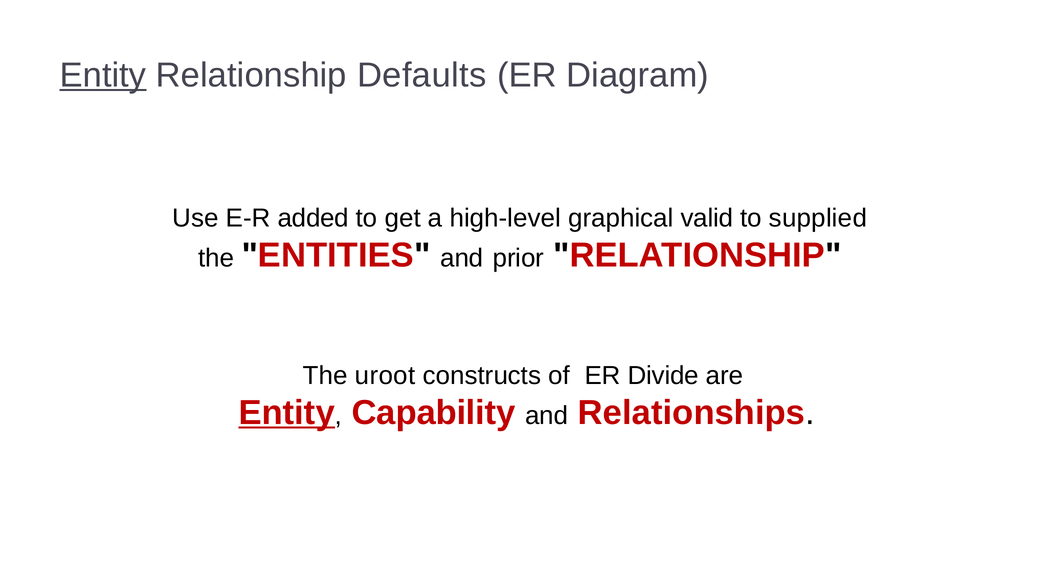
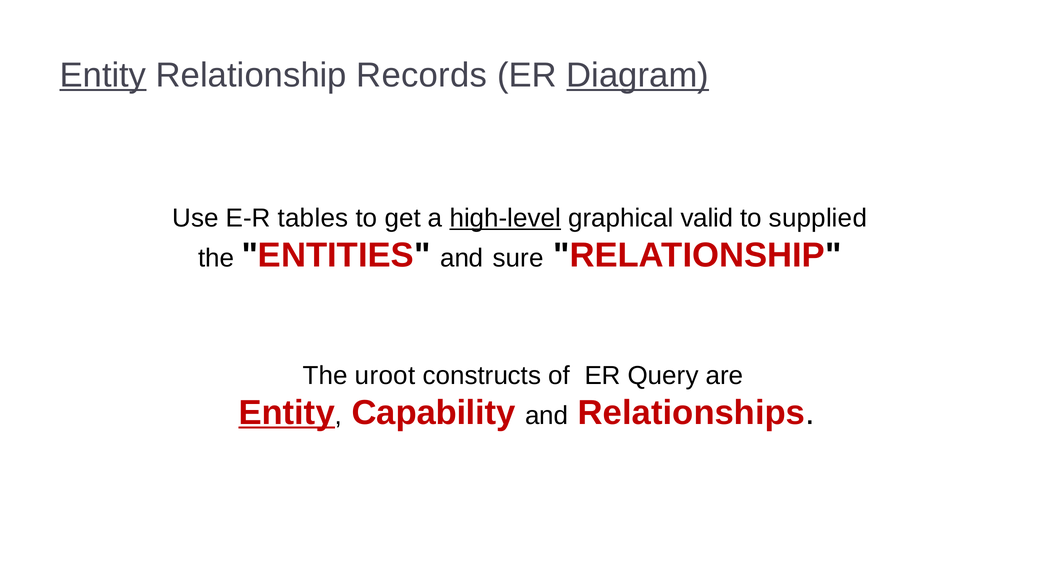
Defaults: Defaults -> Records (422, 75)
Diagram underline: none -> present (638, 75)
added: added -> tables (313, 218)
high-level underline: none -> present (505, 218)
prior: prior -> sure (518, 258)
Divide: Divide -> Query (663, 376)
